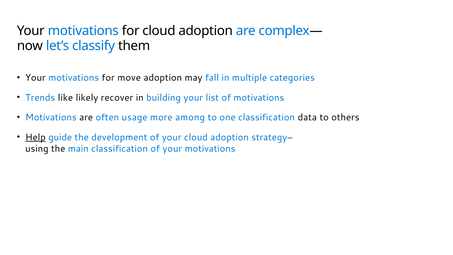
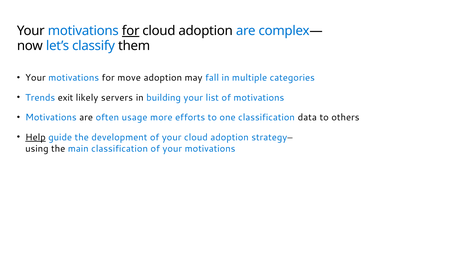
for underline: none -> present (131, 31)
like: like -> exit (66, 98)
recover: recover -> servers (117, 98)
among: among -> efforts (190, 117)
